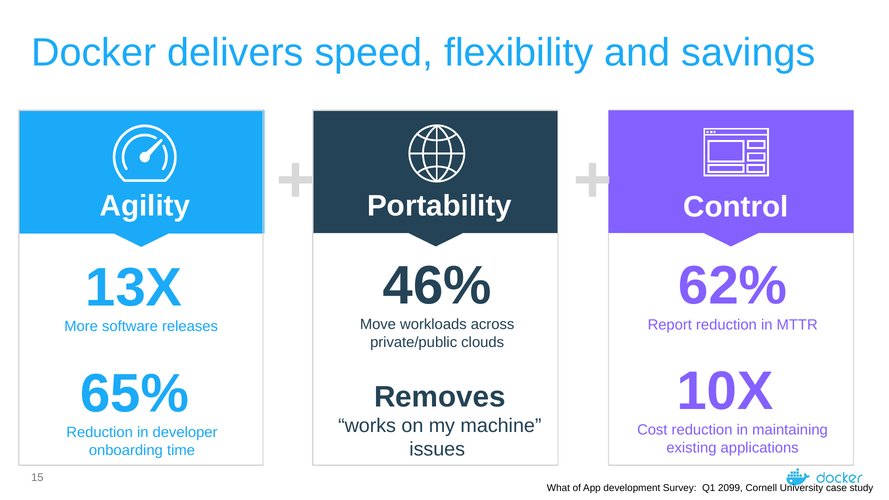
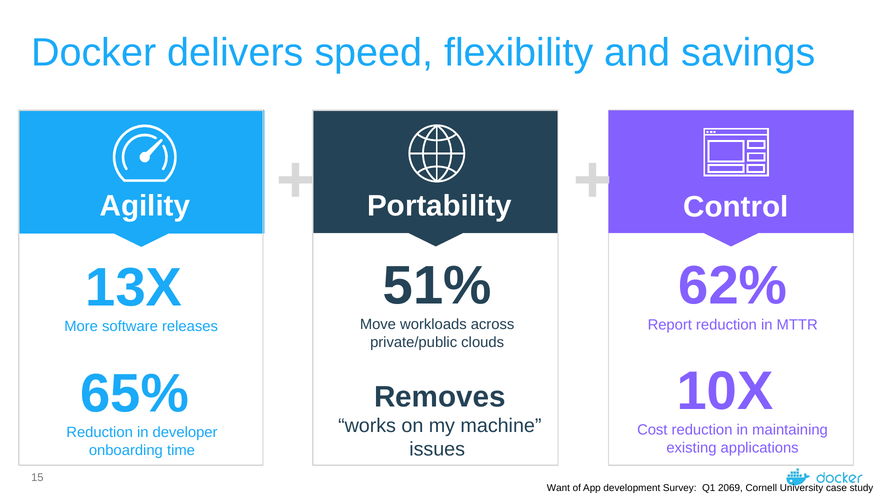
46%: 46% -> 51% (437, 286)
What: What -> Want (558, 488)
2099: 2099 -> 2069 (730, 488)
